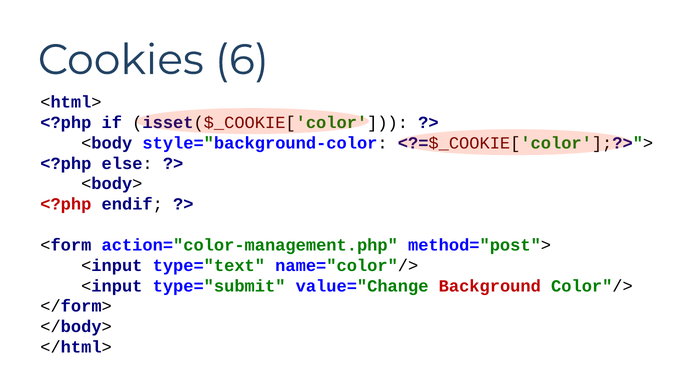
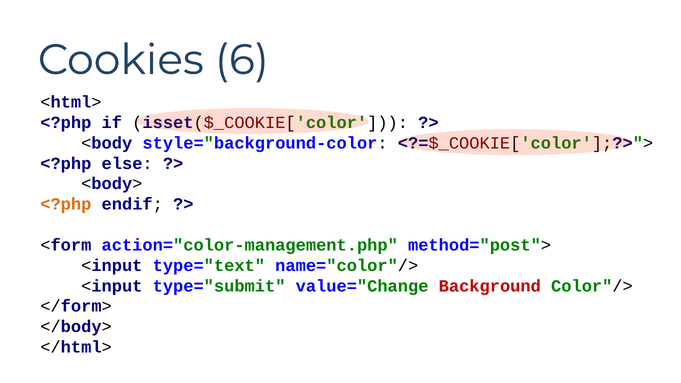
<?php colour: red -> orange (66, 204)
